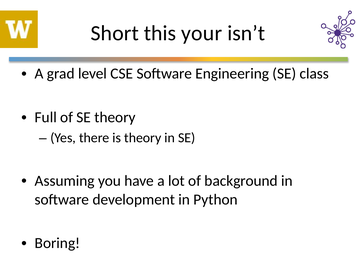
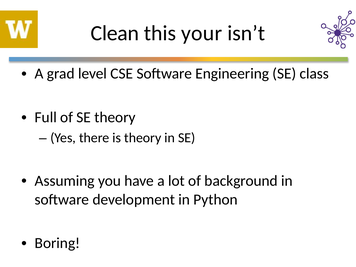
Short: Short -> Clean (115, 33)
